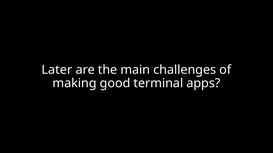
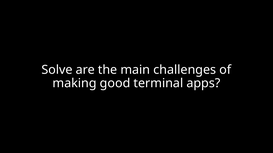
Later: Later -> Solve (57, 70)
